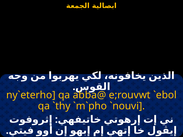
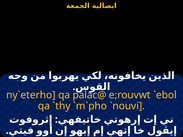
abba@: abba@ -> palac@ (90, 95)
